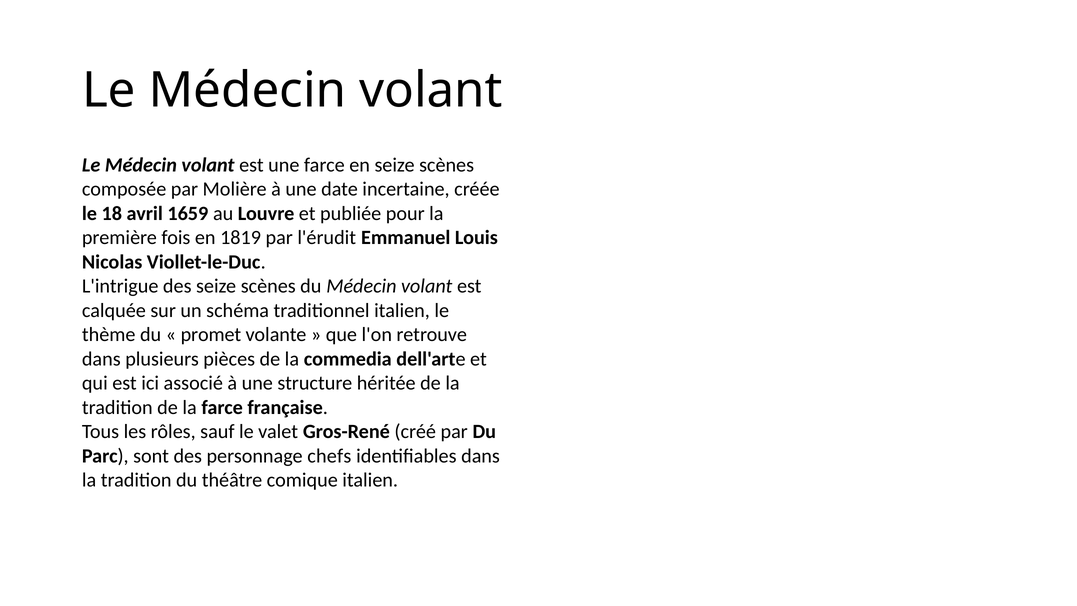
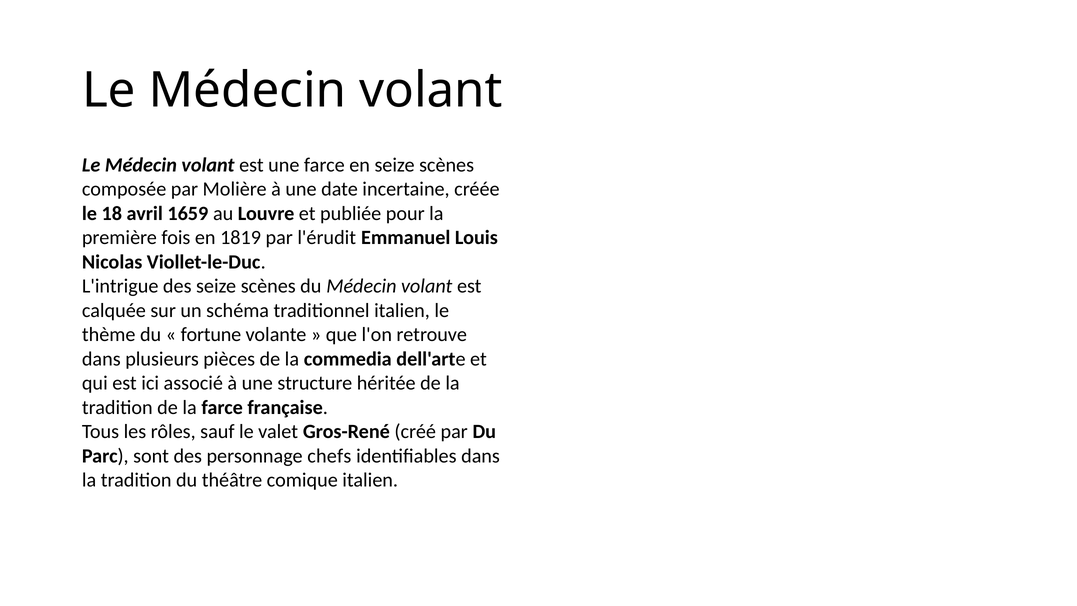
promet: promet -> fortune (211, 335)
